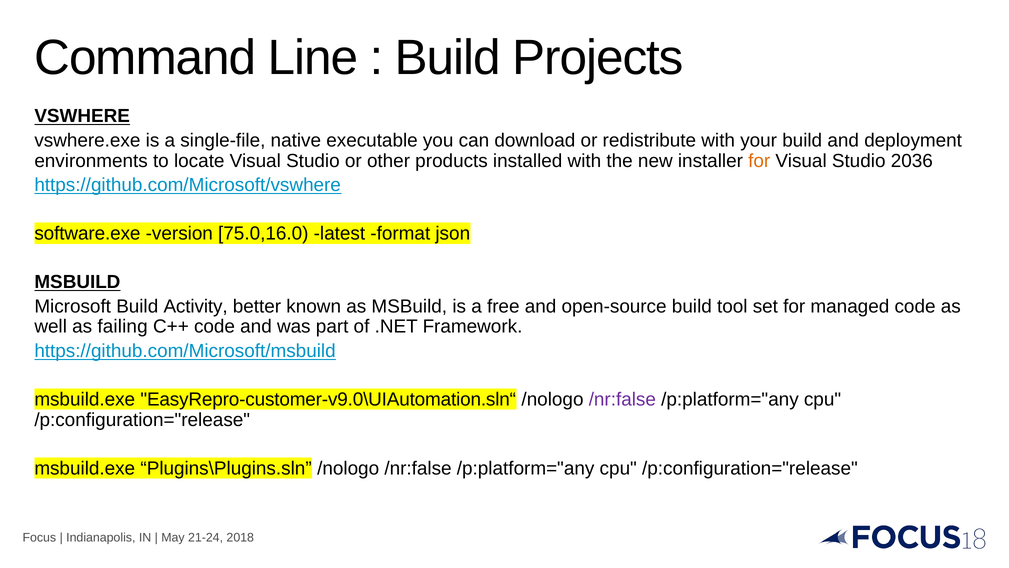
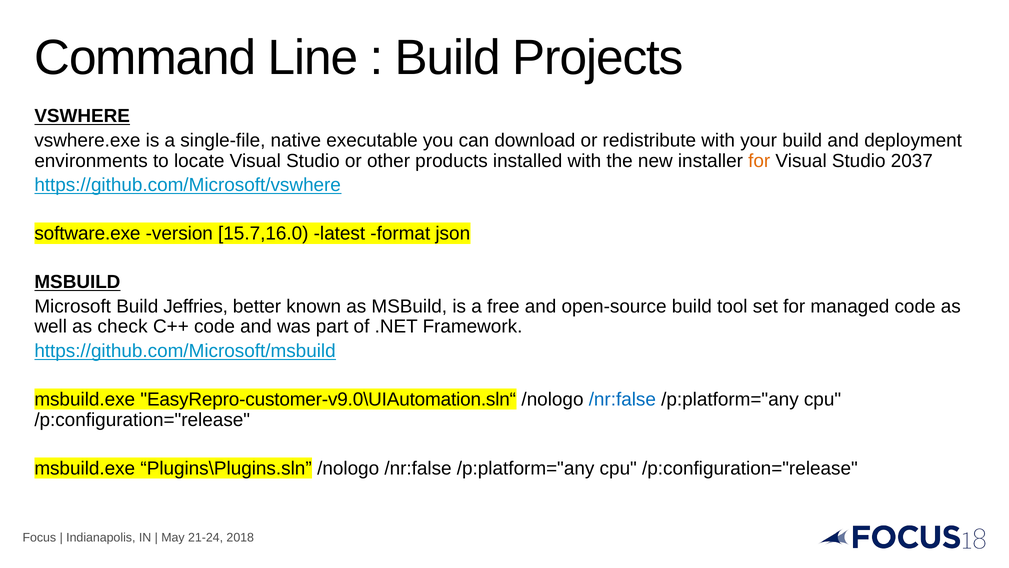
2036: 2036 -> 2037 (912, 161)
75.0,16.0: 75.0,16.0 -> 15.7,16.0 (263, 233)
Activity: Activity -> Jeffries (196, 306)
failing: failing -> check (123, 326)
/nr:false colour: purple -> blue (622, 399)
